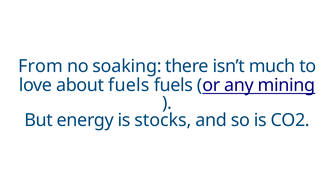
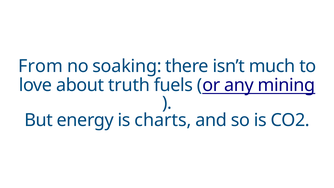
about fuels: fuels -> truth (129, 85)
stocks: stocks -> charts (163, 120)
